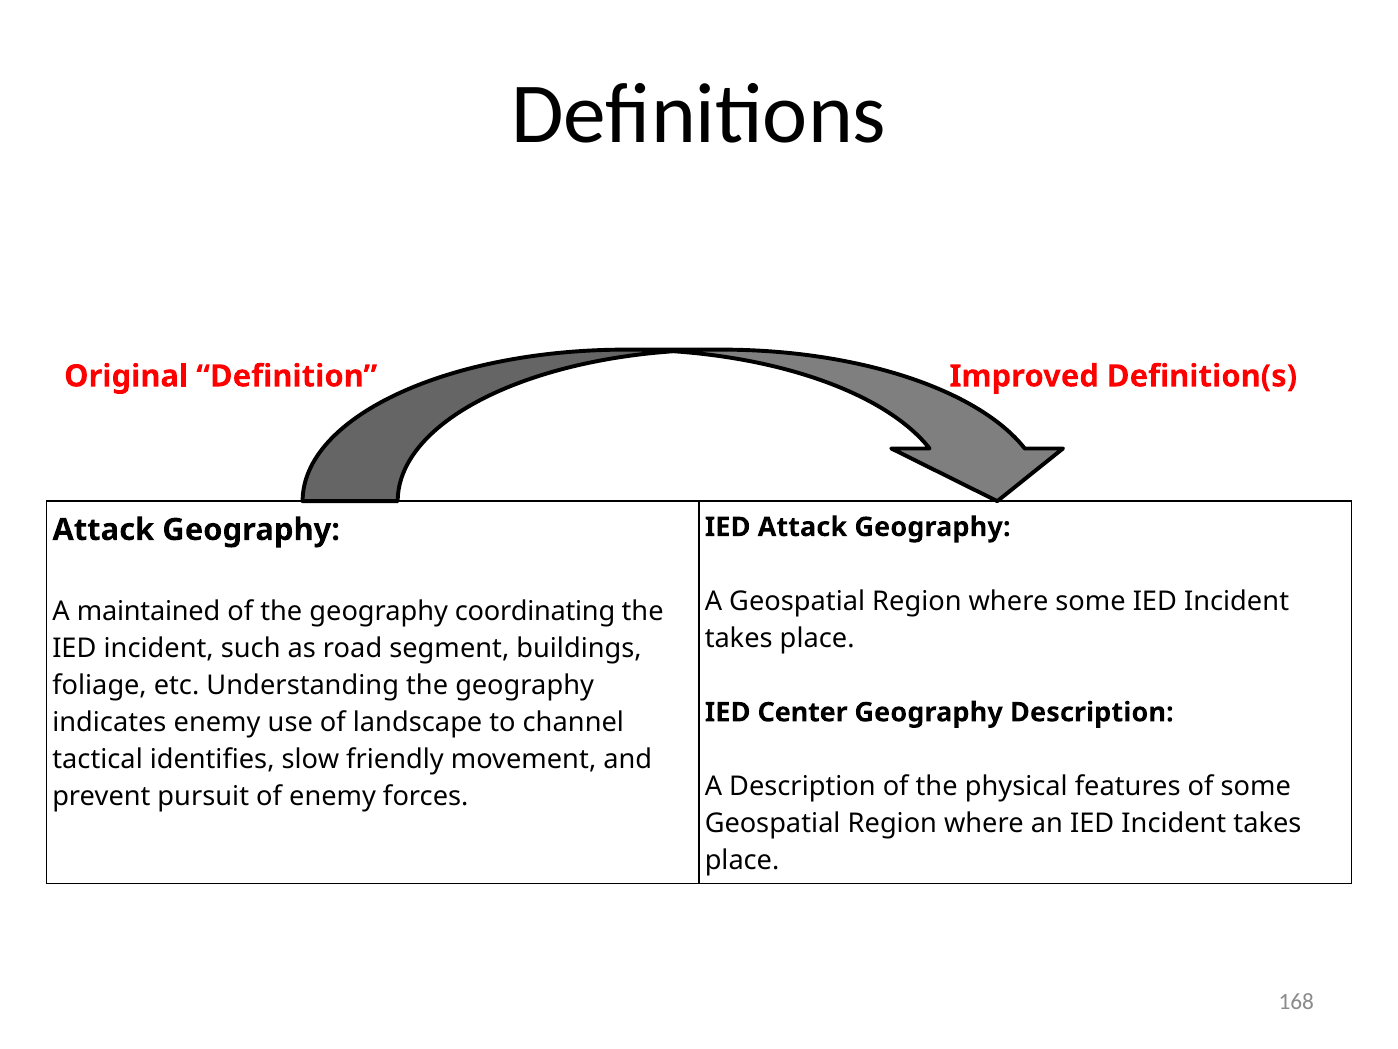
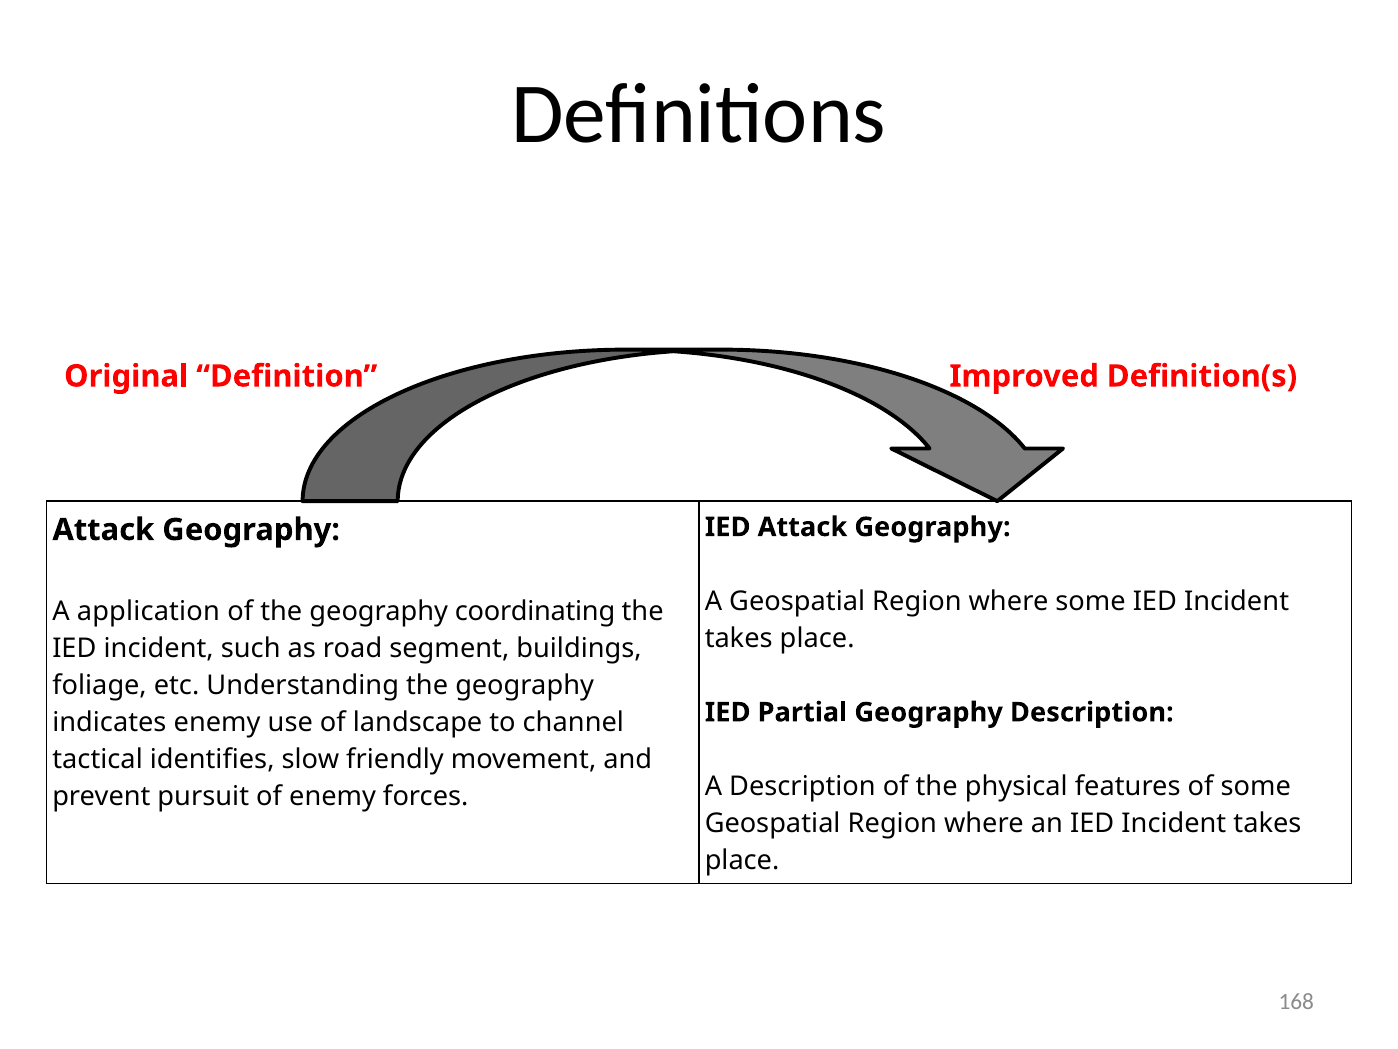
maintained: maintained -> application (148, 611)
Center: Center -> Partial (802, 712)
